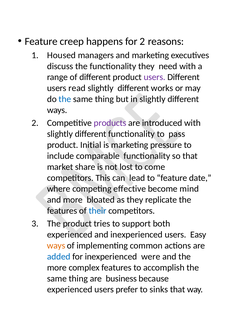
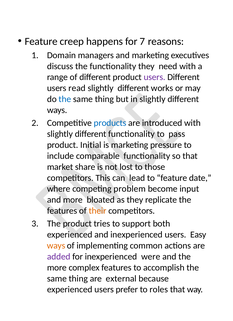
for 2: 2 -> 7 (142, 41)
Housed: Housed -> Domain (61, 55)
products colour: purple -> blue (110, 123)
come: come -> those (155, 167)
effective: effective -> problem (130, 189)
mind: mind -> input (189, 189)
their colour: blue -> orange (98, 211)
added colour: blue -> purple (59, 256)
business: business -> external (121, 278)
sinks: sinks -> roles (159, 289)
